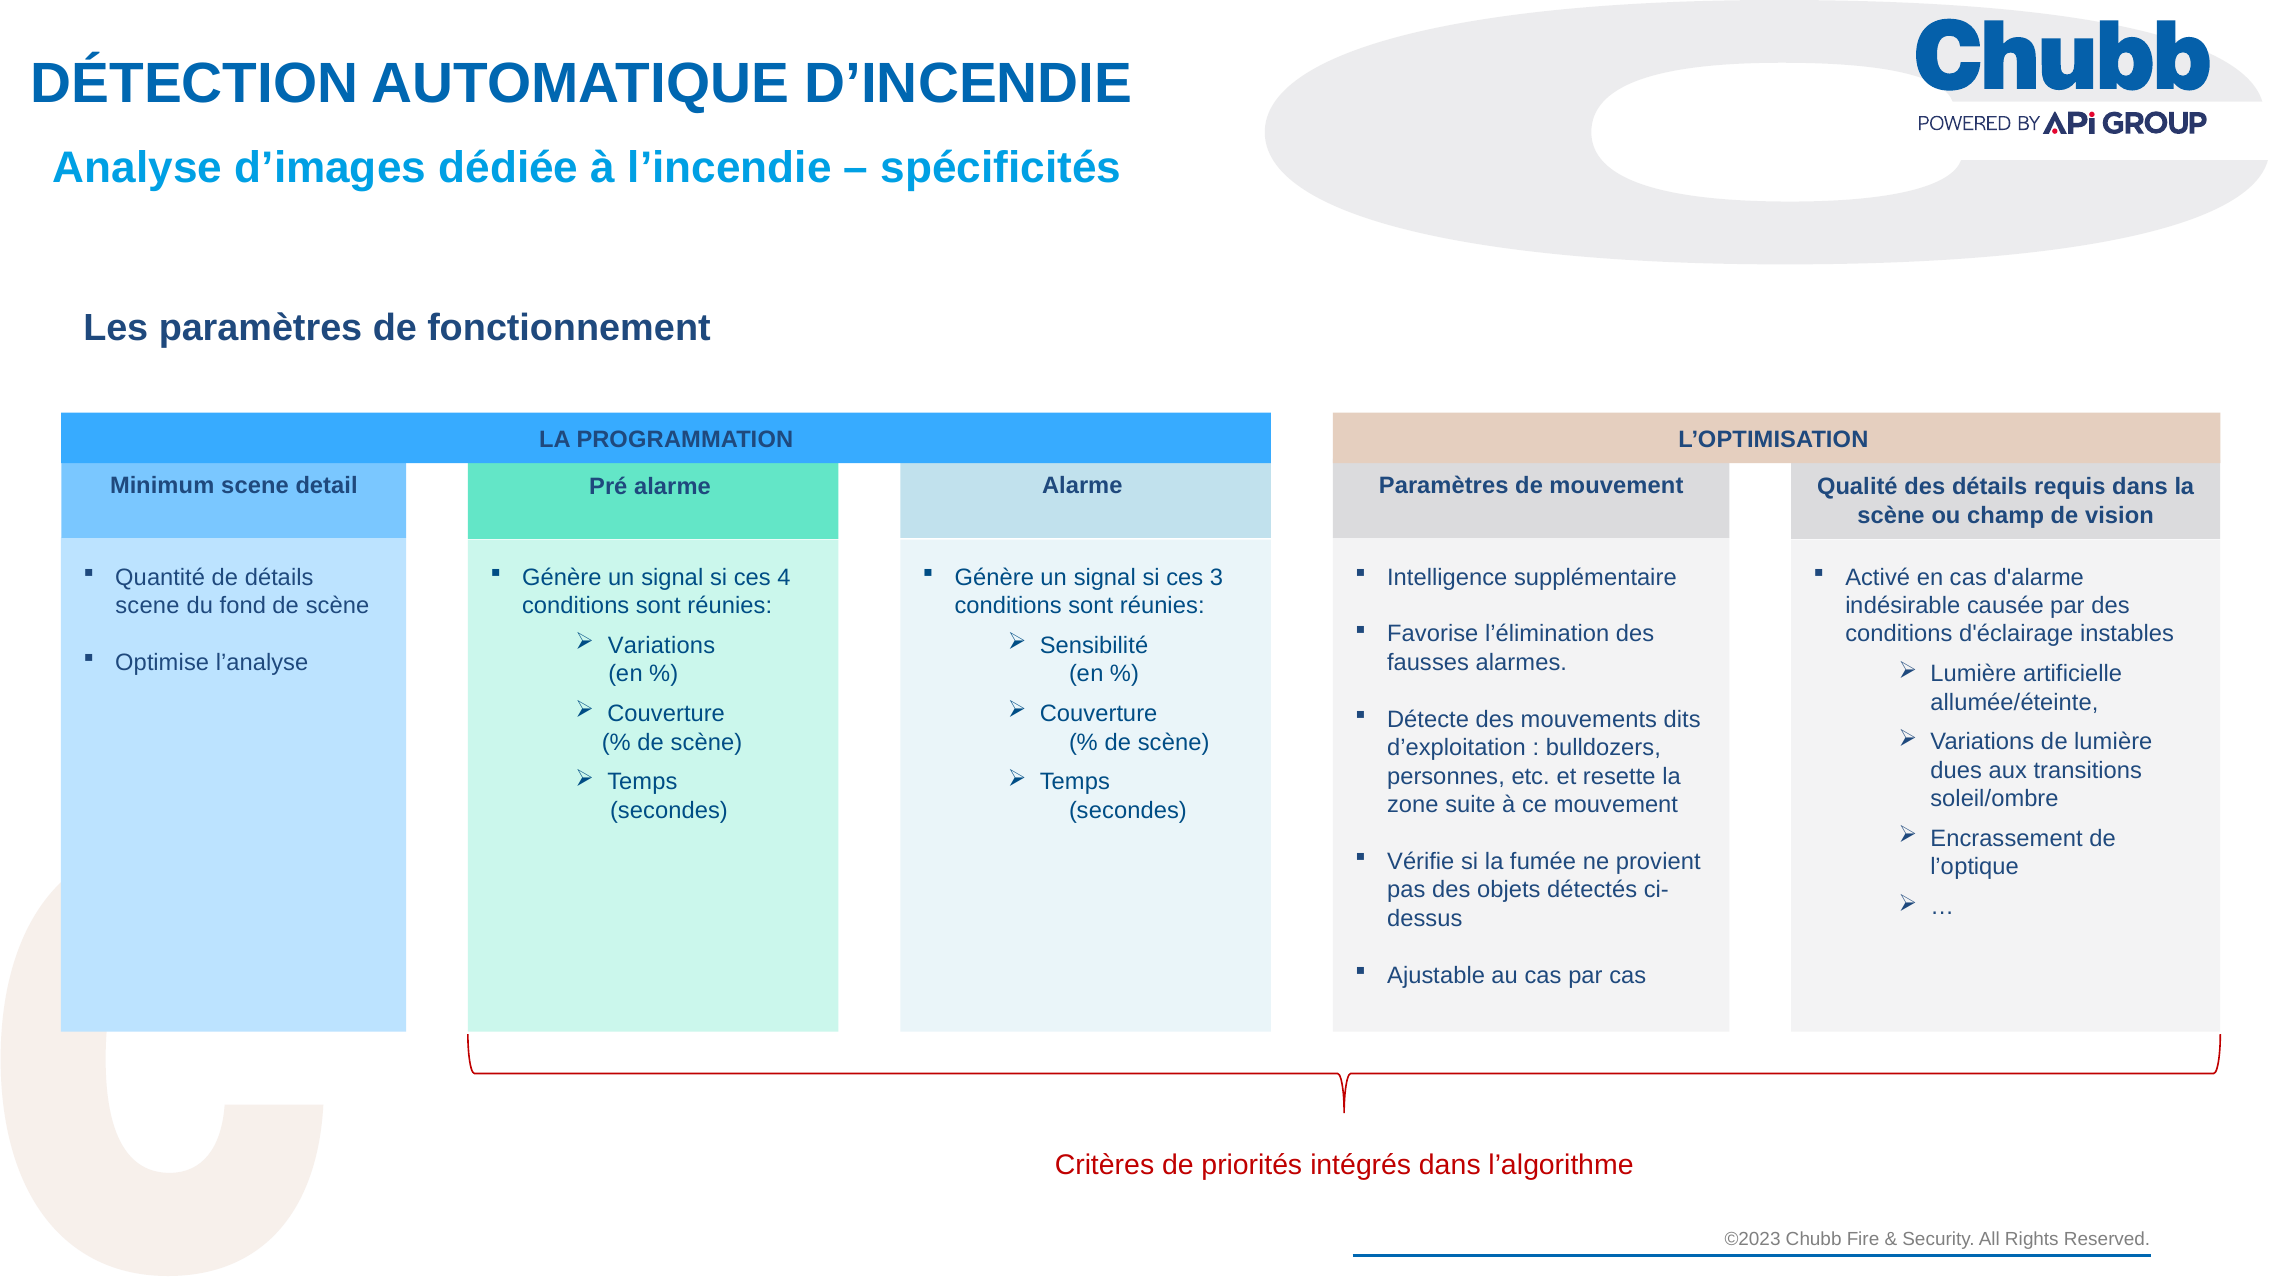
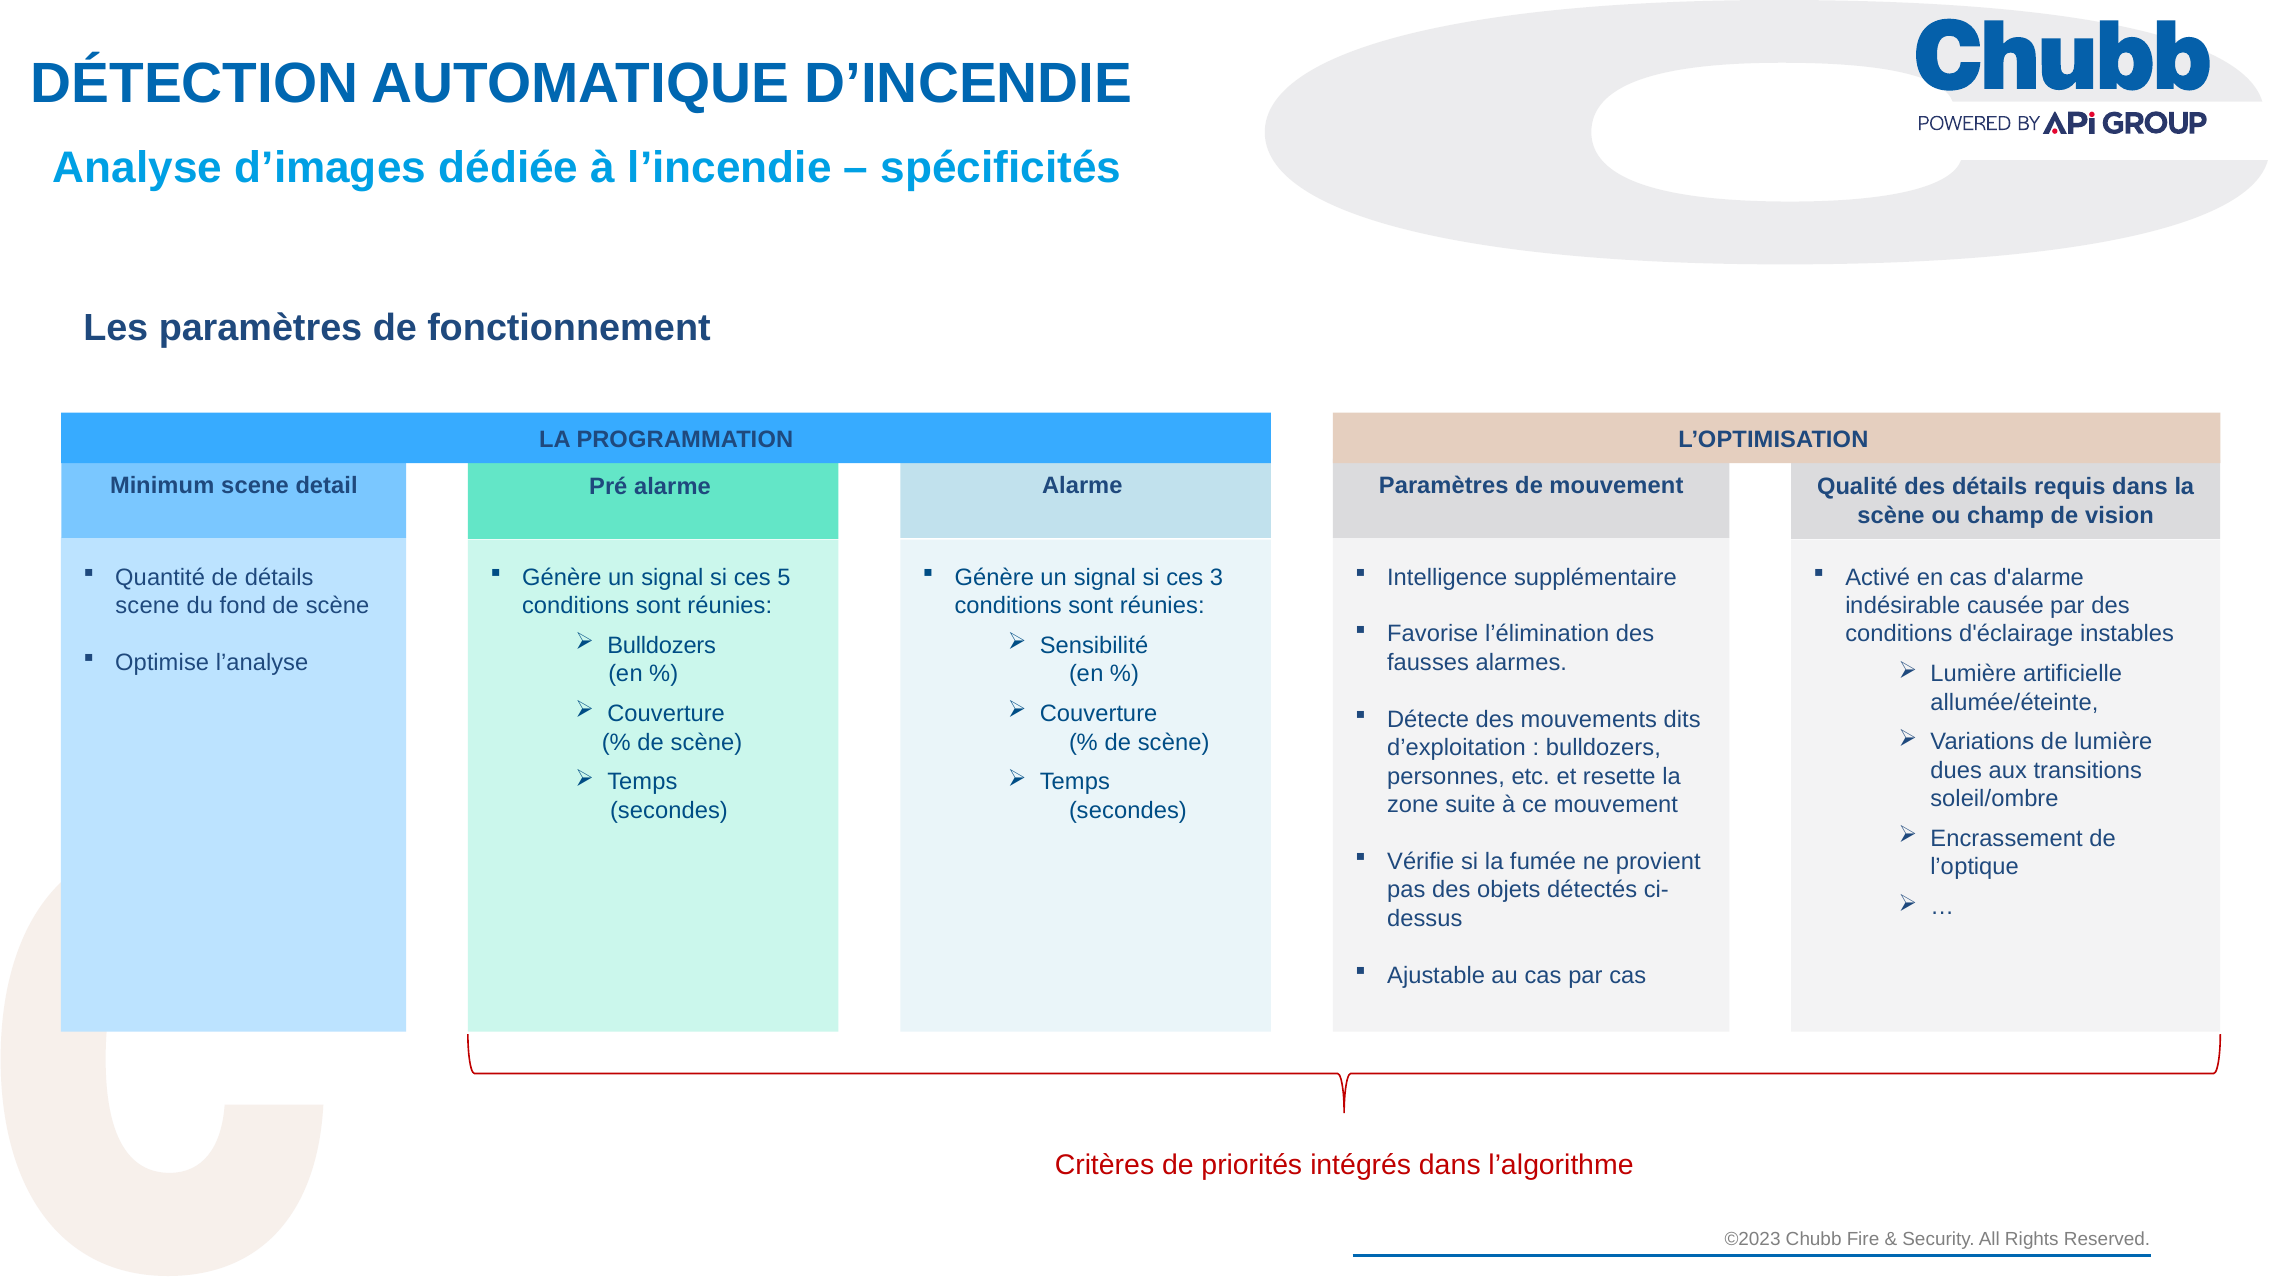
4: 4 -> 5 (784, 577)
Variations: Variations -> Bulldozers (662, 646)
